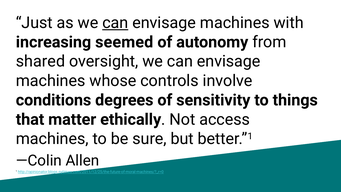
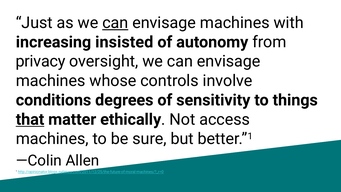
seemed: seemed -> insisted (124, 42)
shared: shared -> privacy (41, 61)
that underline: none -> present (30, 119)
